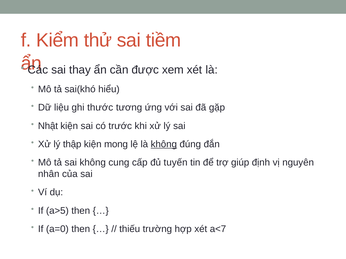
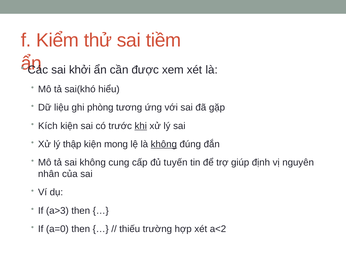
thay: thay -> khởi (80, 70)
thước: thước -> phòng (100, 108)
Nhật: Nhật -> Kích (48, 126)
khi underline: none -> present (141, 126)
a>5: a>5 -> a>3 (57, 211)
a<7: a<7 -> a<2 (218, 229)
